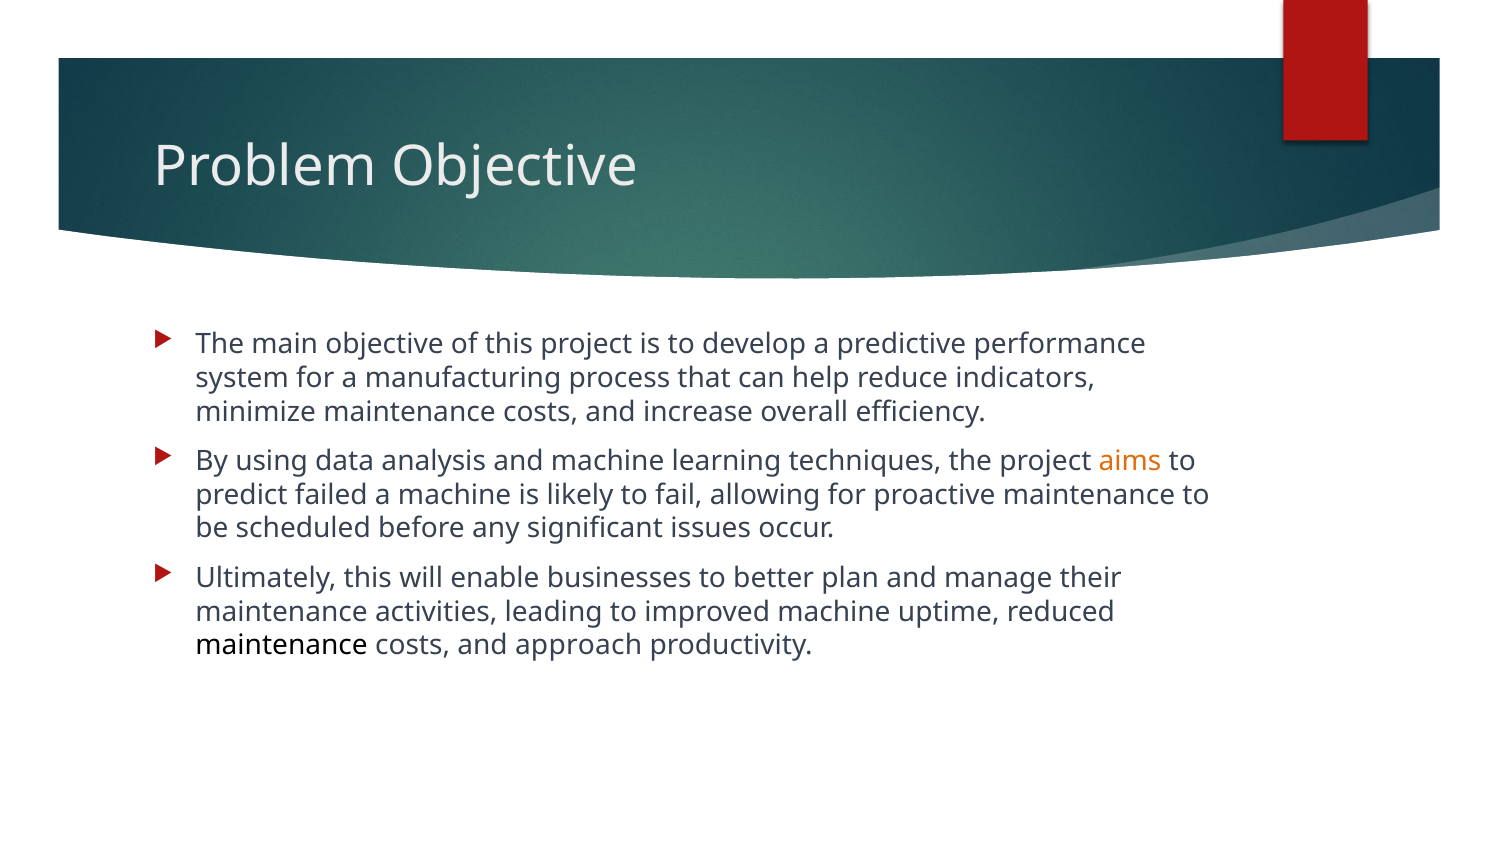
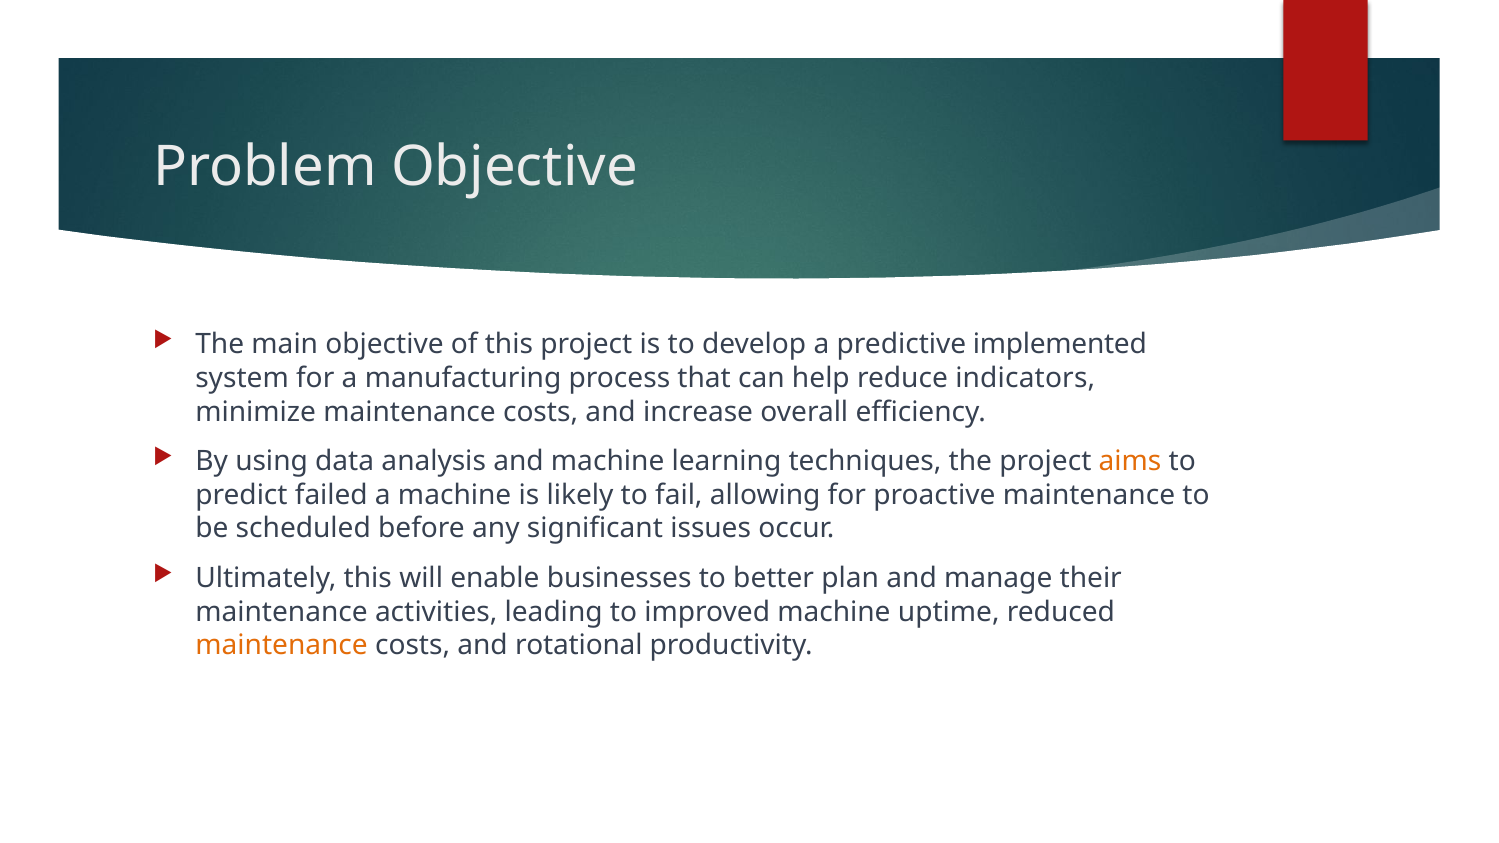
performance: performance -> implemented (1060, 345)
maintenance colour: black -> orange (282, 646)
approach: approach -> rotational (579, 646)
